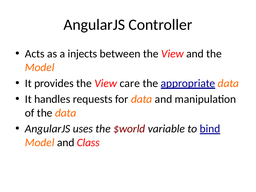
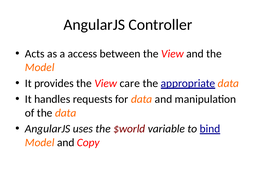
injects: injects -> access (82, 54)
Class: Class -> Copy (88, 142)
